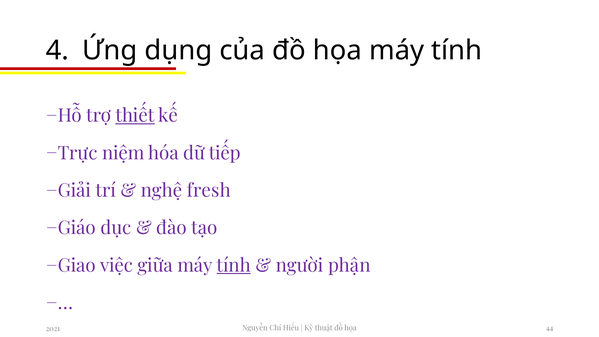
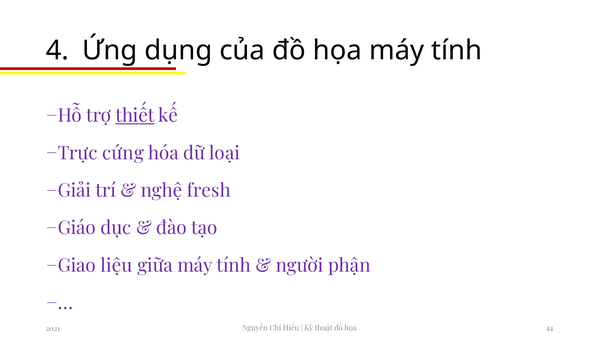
niệm: niệm -> cứng (123, 153)
tiếp: tiếp -> loại (225, 153)
việc: việc -> liệu (116, 265)
tính underline: present -> none (234, 265)
